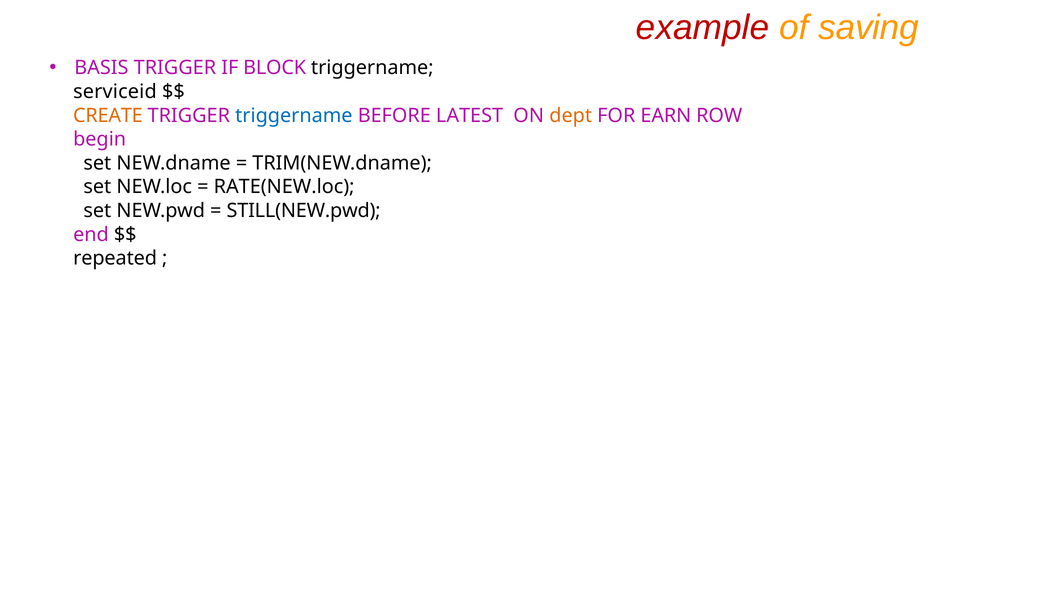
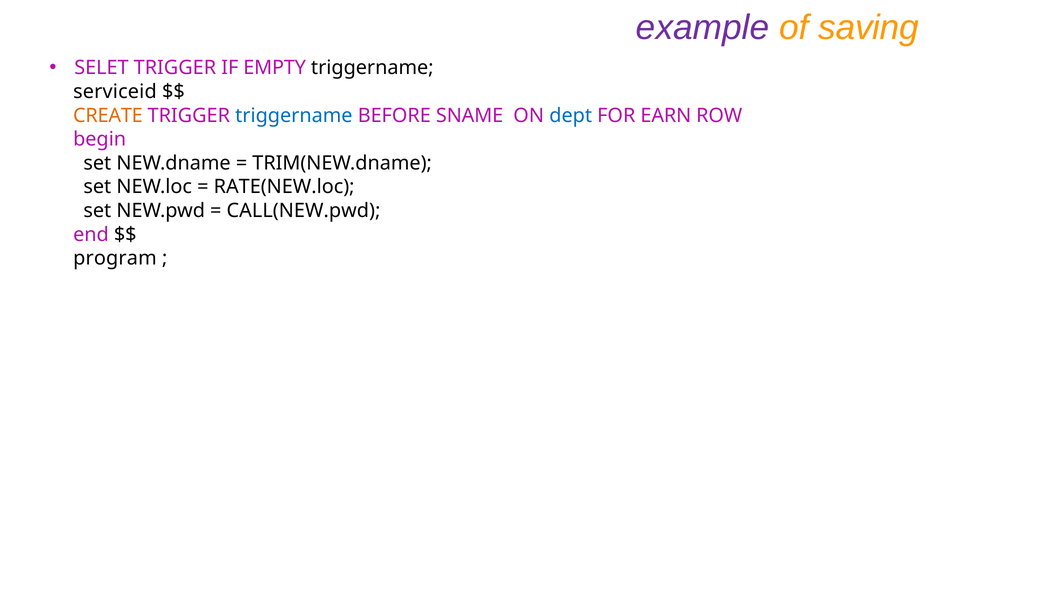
example colour: red -> purple (703, 28)
BASIS: BASIS -> SELET (101, 68)
BLOCK: BLOCK -> EMPTY (275, 68)
LATEST: LATEST -> SNAME (470, 116)
dept colour: orange -> blue (571, 116)
STILL(NEW.pwd: STILL(NEW.pwd -> CALL(NEW.pwd (304, 211)
repeated: repeated -> program (115, 259)
